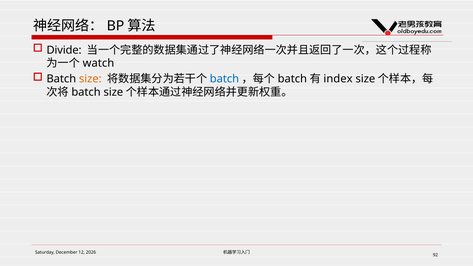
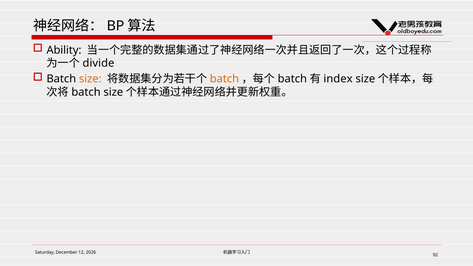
Divide: Divide -> Ability (64, 50)
watch: watch -> divide (98, 63)
batch colour: blue -> orange (224, 79)
